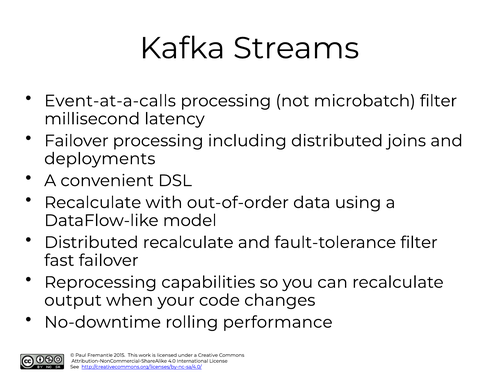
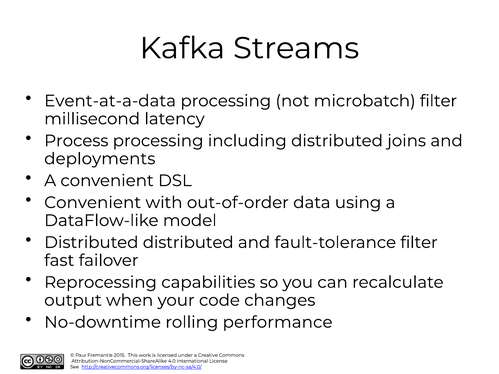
Event-at-a-calls: Event-at-a-calls -> Event-at-a-data (110, 101)
Failover: Failover -> Process (76, 141)
Recalculate: Recalculate -> Convenient (93, 203)
Distributed recalculate: recalculate -> distributed (188, 243)
